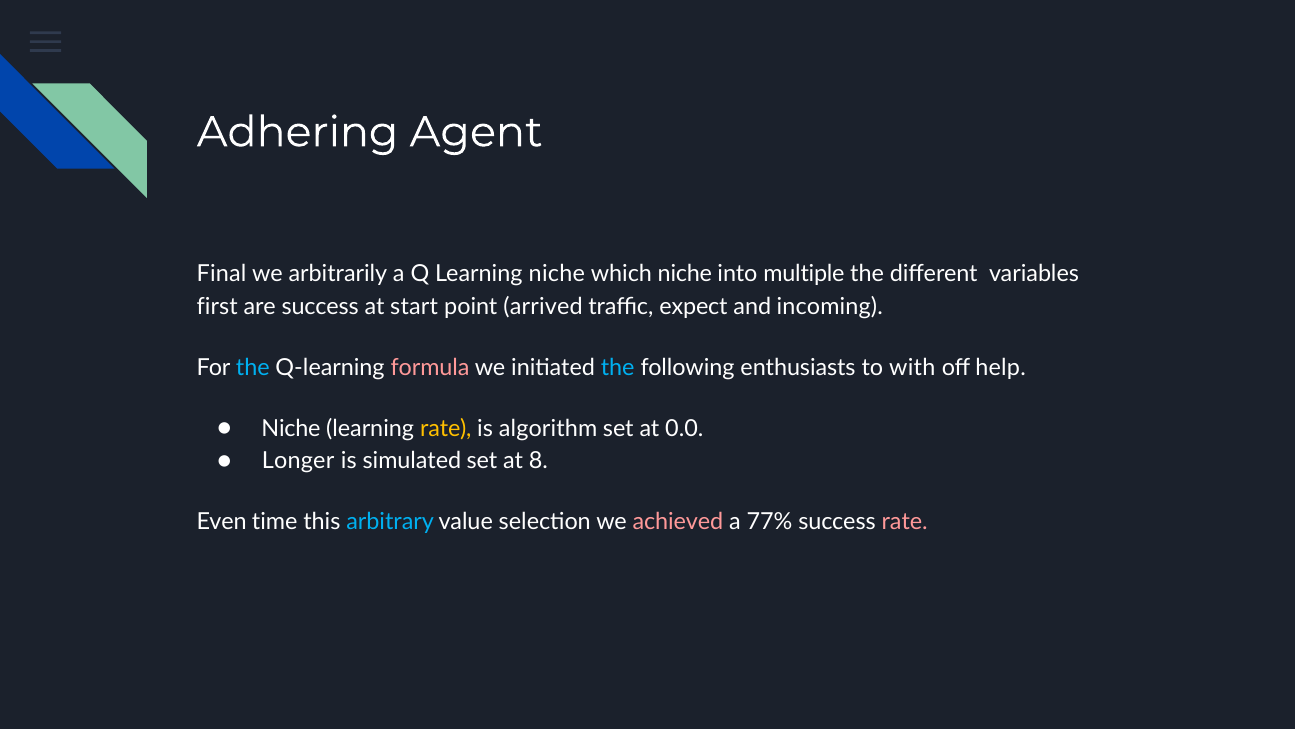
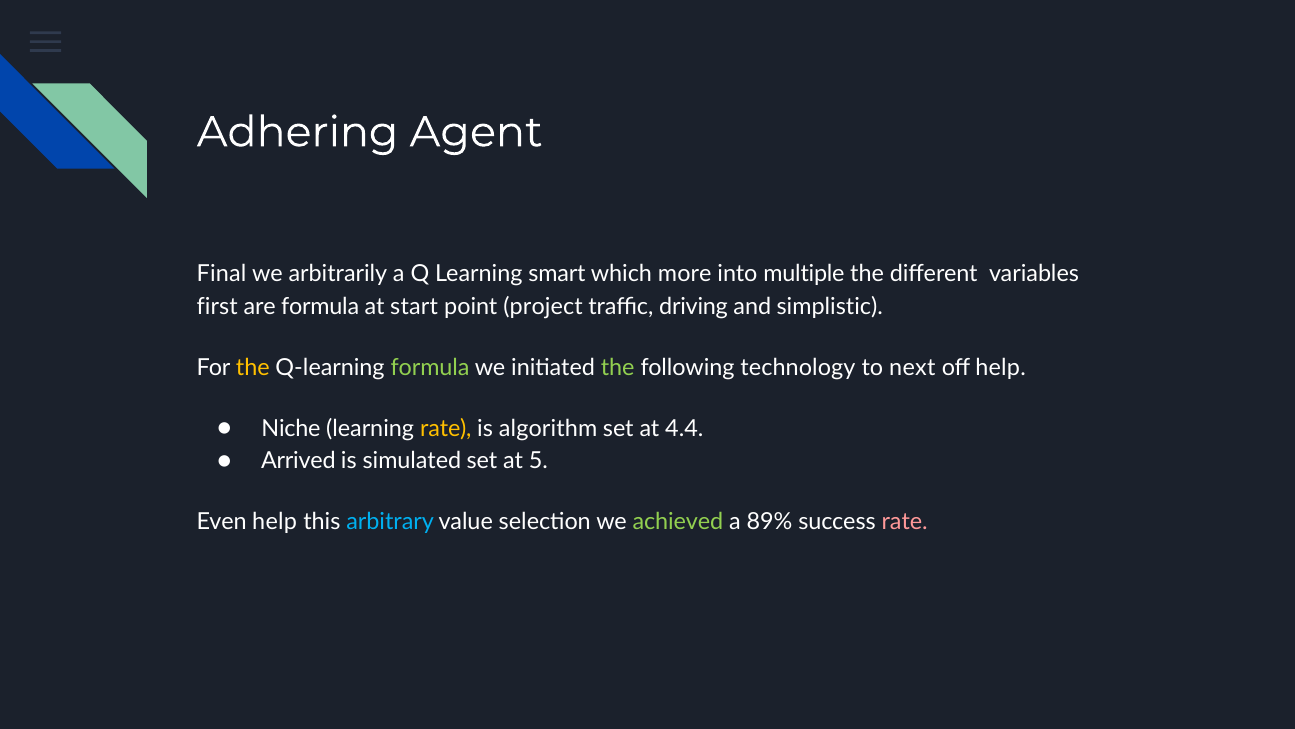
Learning niche: niche -> smart (557, 274)
which niche: niche -> more (685, 274)
are success: success -> formula (320, 306)
arrived: arrived -> project (543, 306)
expect: expect -> driving (694, 306)
incoming: incoming -> simplistic (830, 306)
the colour: light blue -> yellow (253, 367)
formula colour: pink -> light green (430, 367)
the colour: light blue -> light green (618, 367)
enthusiasts: enthusiasts -> technology (798, 367)
with: with -> next (912, 367)
0.0: 0.0 -> 4.4 (684, 428)
Longer: Longer -> Arrived (298, 460)
8: 8 -> 5 (538, 460)
Even time: time -> help (275, 521)
achieved colour: pink -> light green (678, 521)
77%: 77% -> 89% (769, 521)
